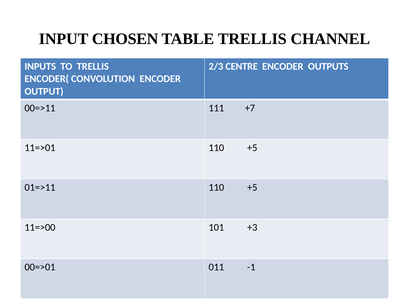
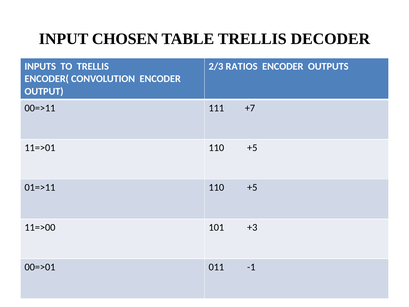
CHANNEL: CHANNEL -> DECODER (330, 39)
CENTRE: CENTRE -> RATIOS (242, 66)
